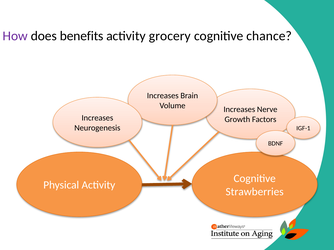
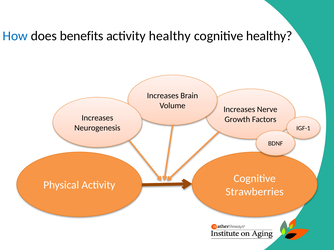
How colour: purple -> blue (15, 36)
activity grocery: grocery -> healthy (170, 36)
cognitive chance: chance -> healthy (269, 36)
